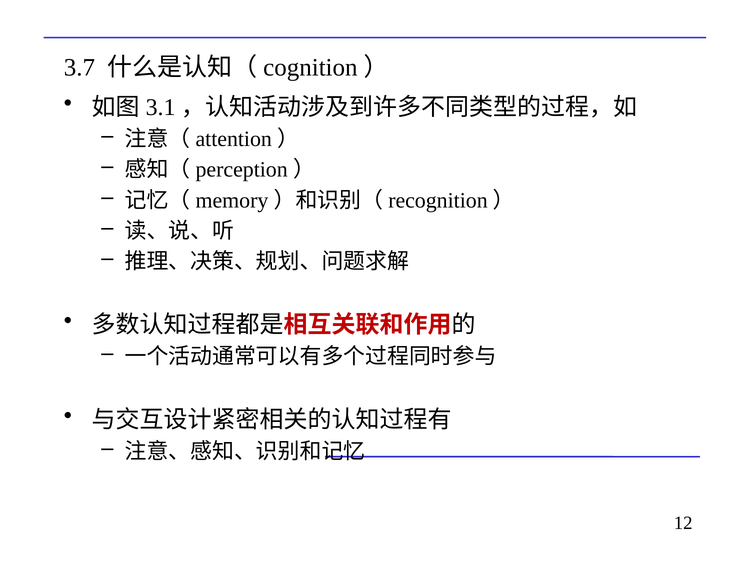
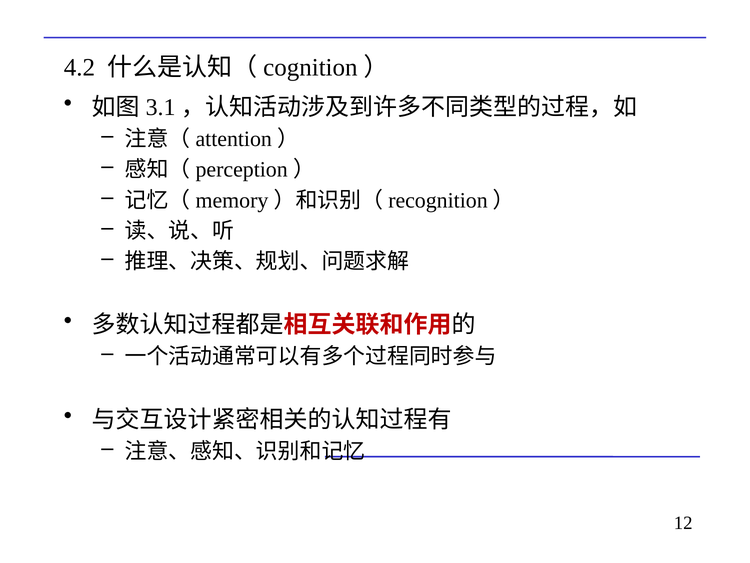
3.7: 3.7 -> 4.2 (79, 67)
